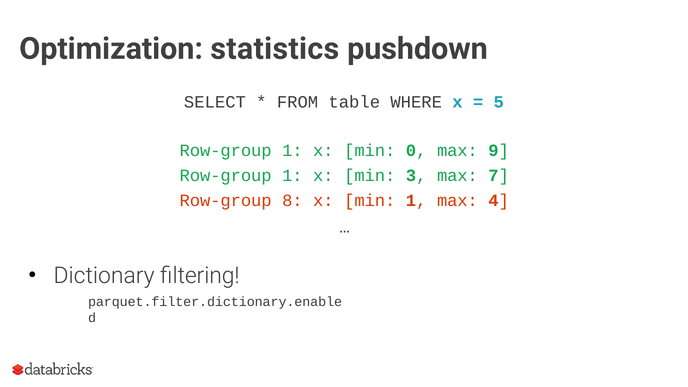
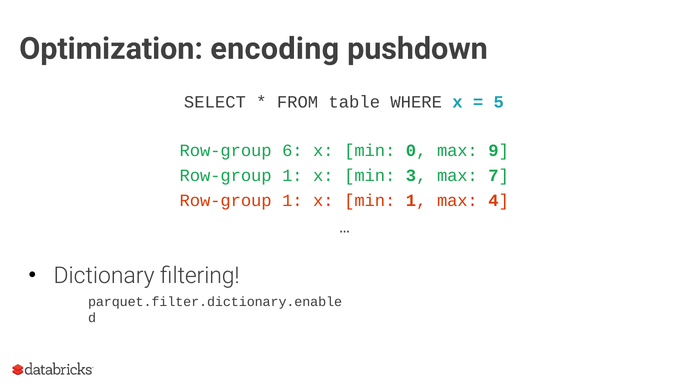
statistics: statistics -> encoding (275, 49)
1: 1 -> 6 (292, 150)
8: 8 -> 1 (292, 200)
